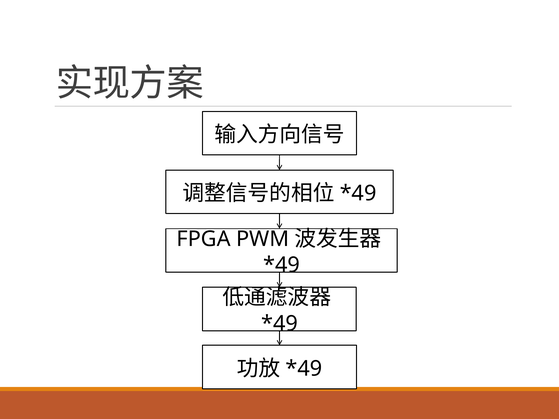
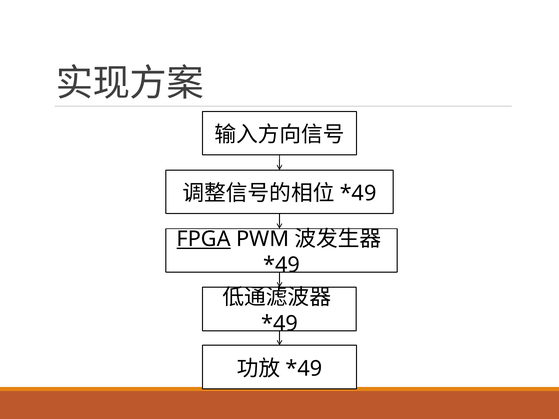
FPGA underline: none -> present (204, 239)
